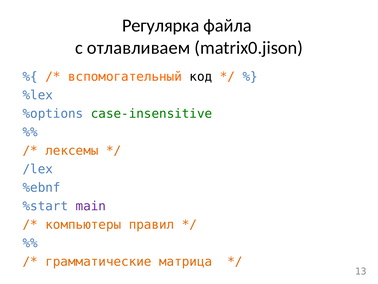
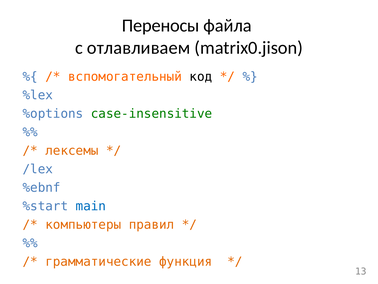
Регулярка: Регулярка -> Переносы (161, 26)
main colour: purple -> blue (91, 206)
матрица: матрица -> функция (186, 261)
